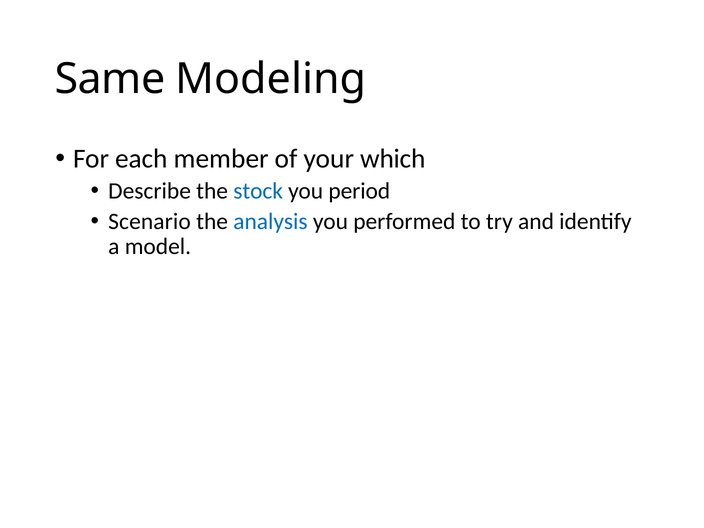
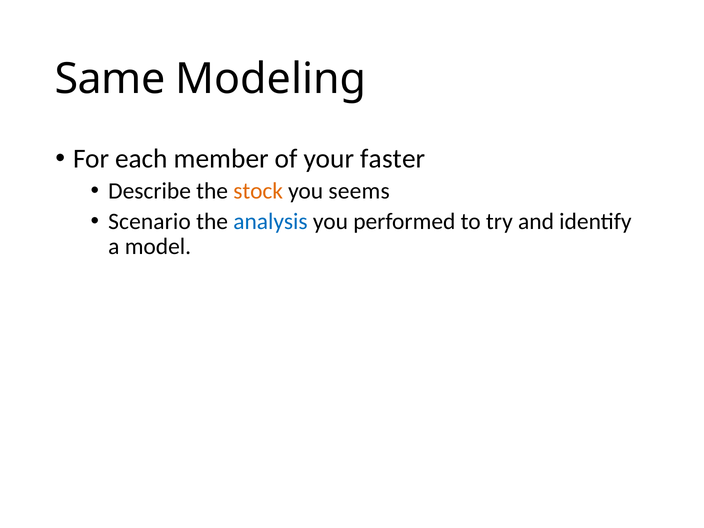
which: which -> faster (393, 159)
stock colour: blue -> orange (258, 191)
period: period -> seems (359, 191)
